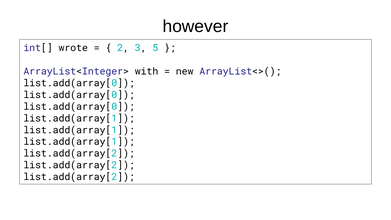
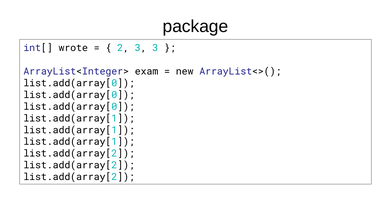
however: however -> package (195, 26)
3 5: 5 -> 3 (155, 48)
with: with -> exam (147, 71)
